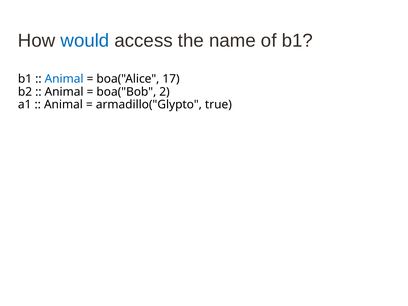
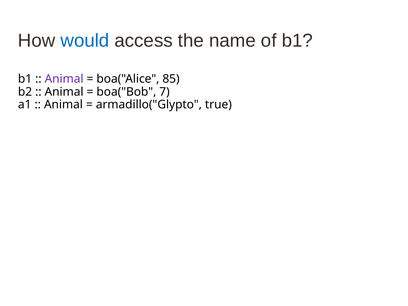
Animal colour: blue -> purple (64, 79)
17: 17 -> 85 (171, 79)
2: 2 -> 7 (165, 92)
